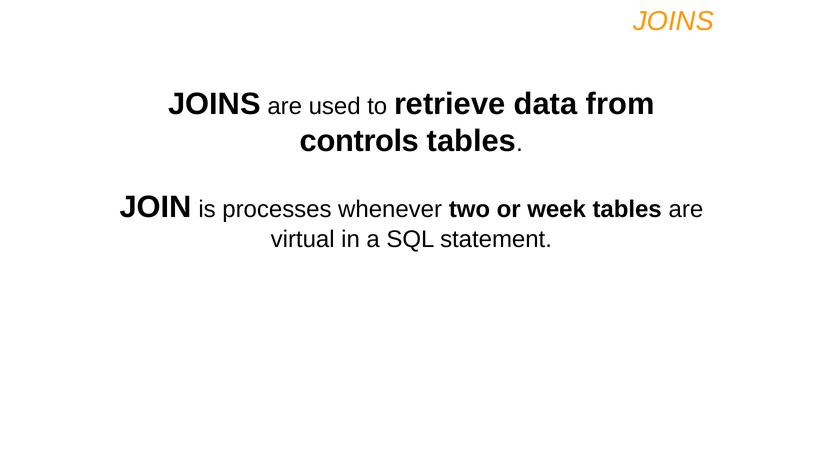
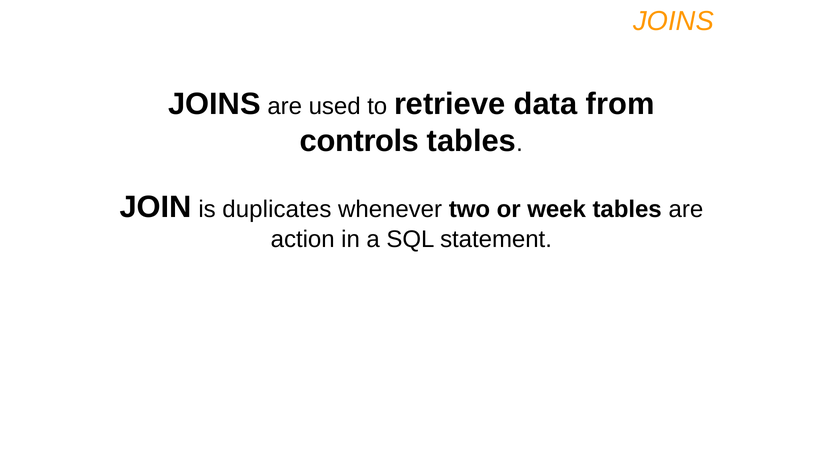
processes: processes -> duplicates (277, 209)
virtual: virtual -> action (303, 239)
